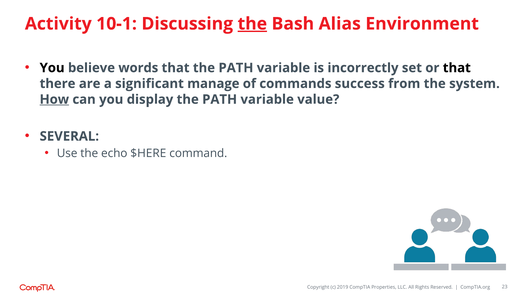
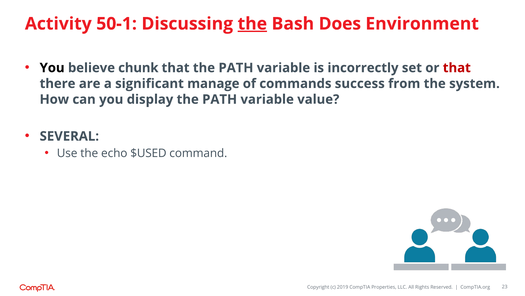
10-1: 10-1 -> 50-1 (117, 24)
Alias: Alias -> Does (340, 24)
words: words -> chunk (138, 68)
that colour: black -> red (457, 68)
How underline: present -> none (54, 99)
$HERE: $HERE -> $USED (148, 153)
